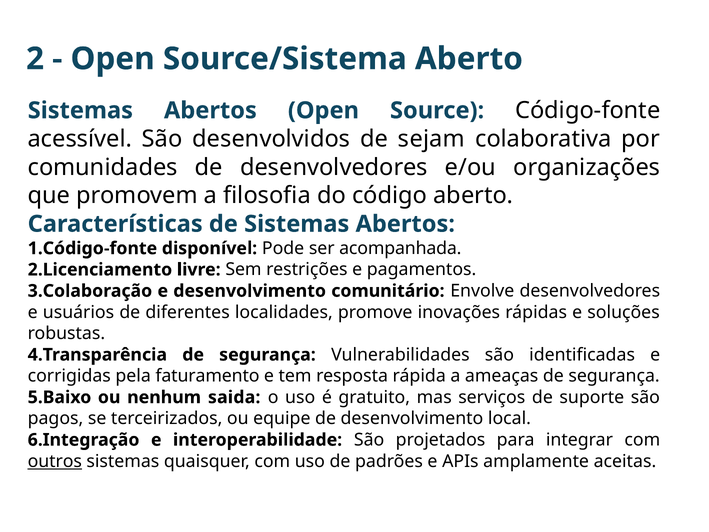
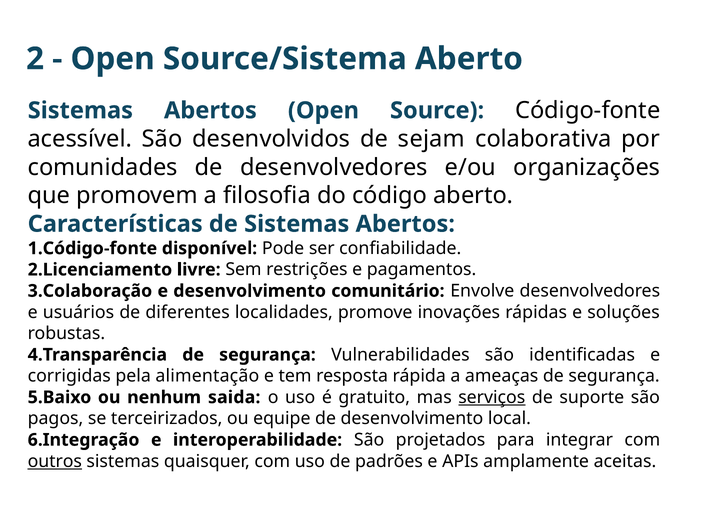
acompanhada: acompanhada -> confiabilidade (400, 248)
faturamento: faturamento -> alimentação (207, 376)
serviços underline: none -> present (492, 397)
